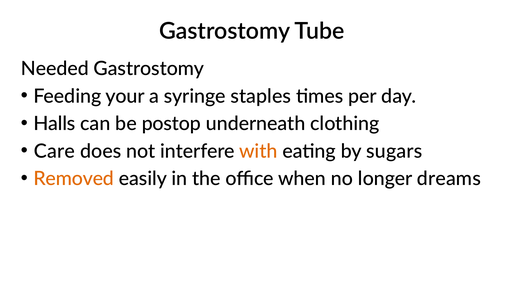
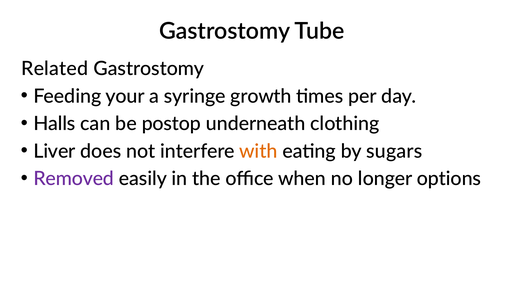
Needed: Needed -> Related (55, 69)
staples: staples -> growth (261, 96)
Care: Care -> Liver (54, 151)
Removed colour: orange -> purple (74, 179)
dreams: dreams -> options (449, 179)
